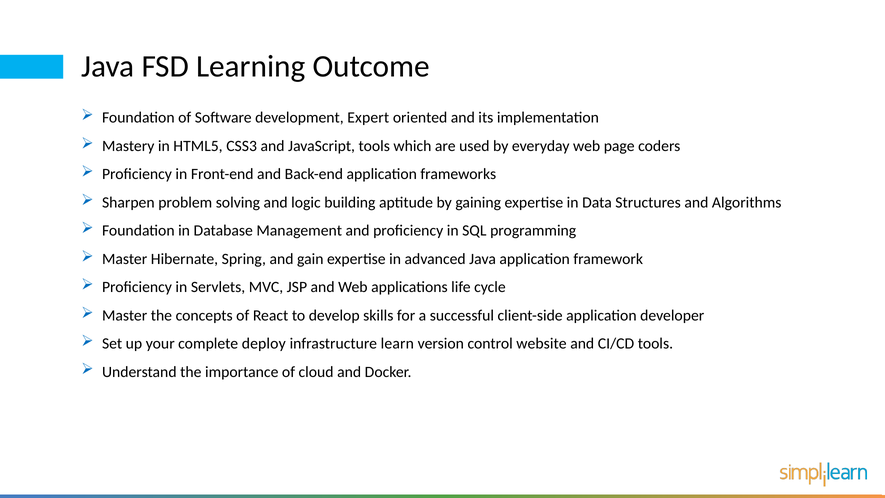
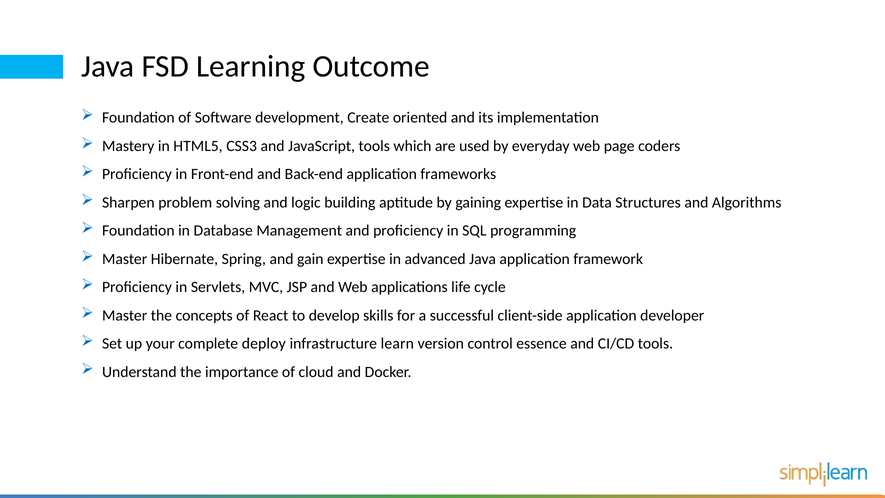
Expert: Expert -> Create (368, 118)
website: website -> essence (542, 343)
